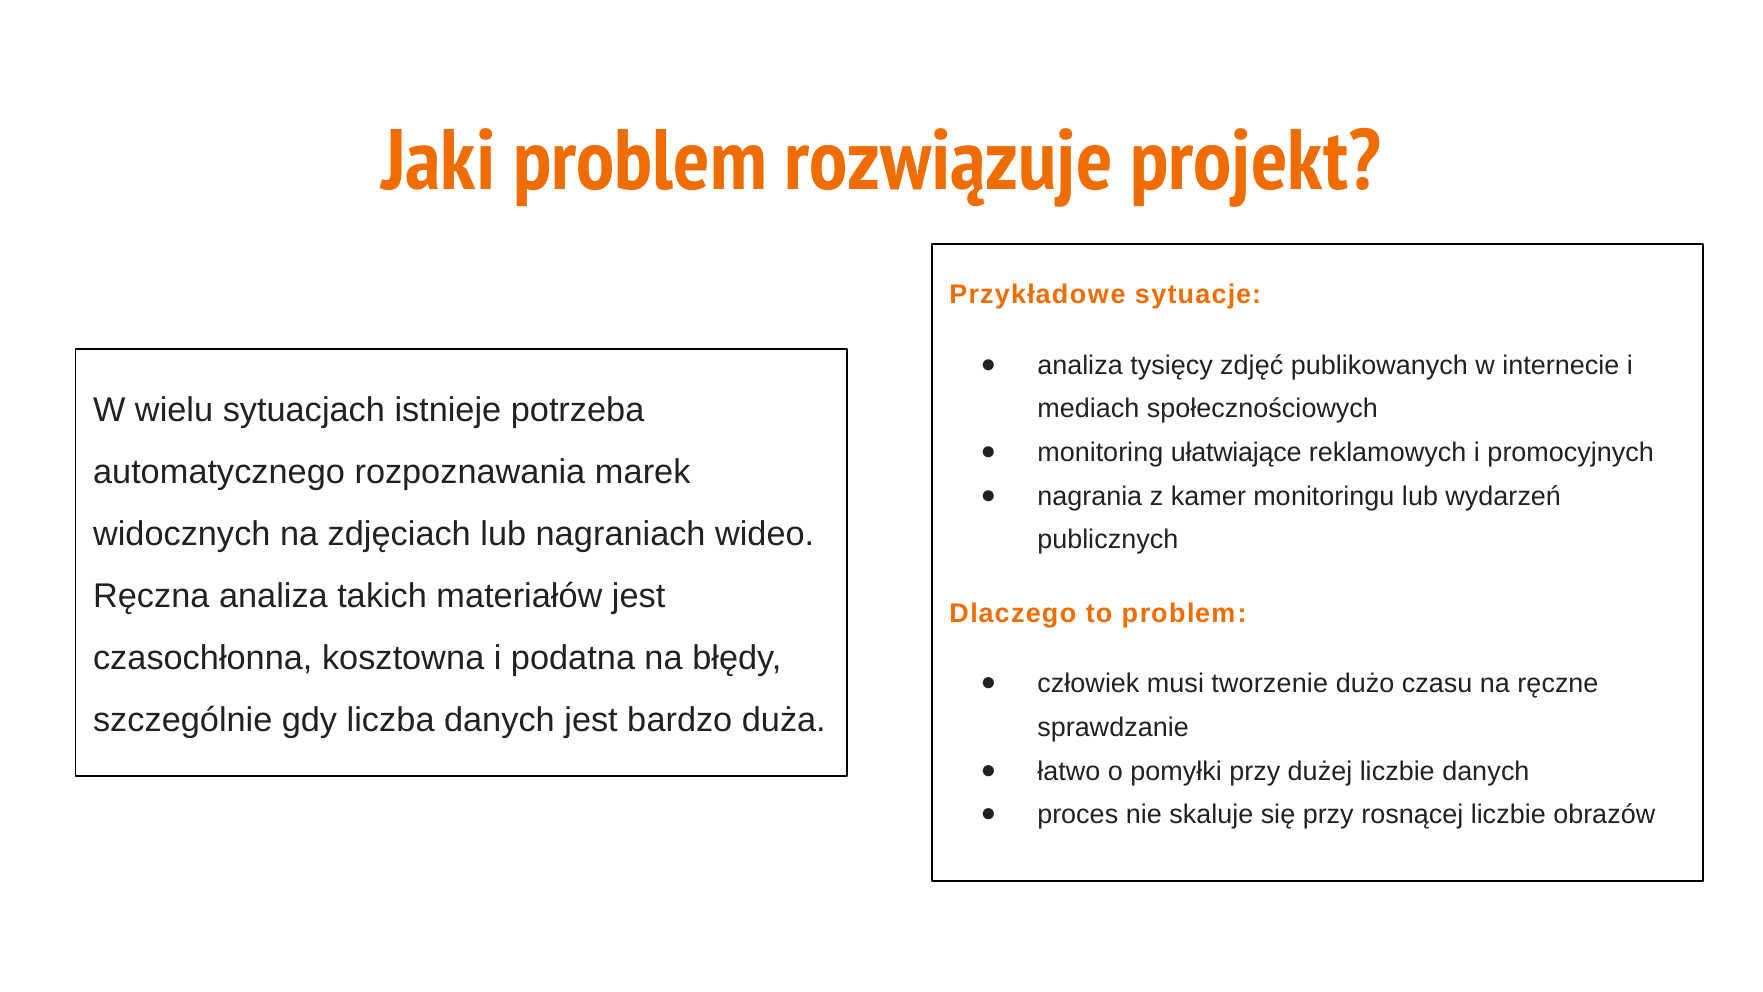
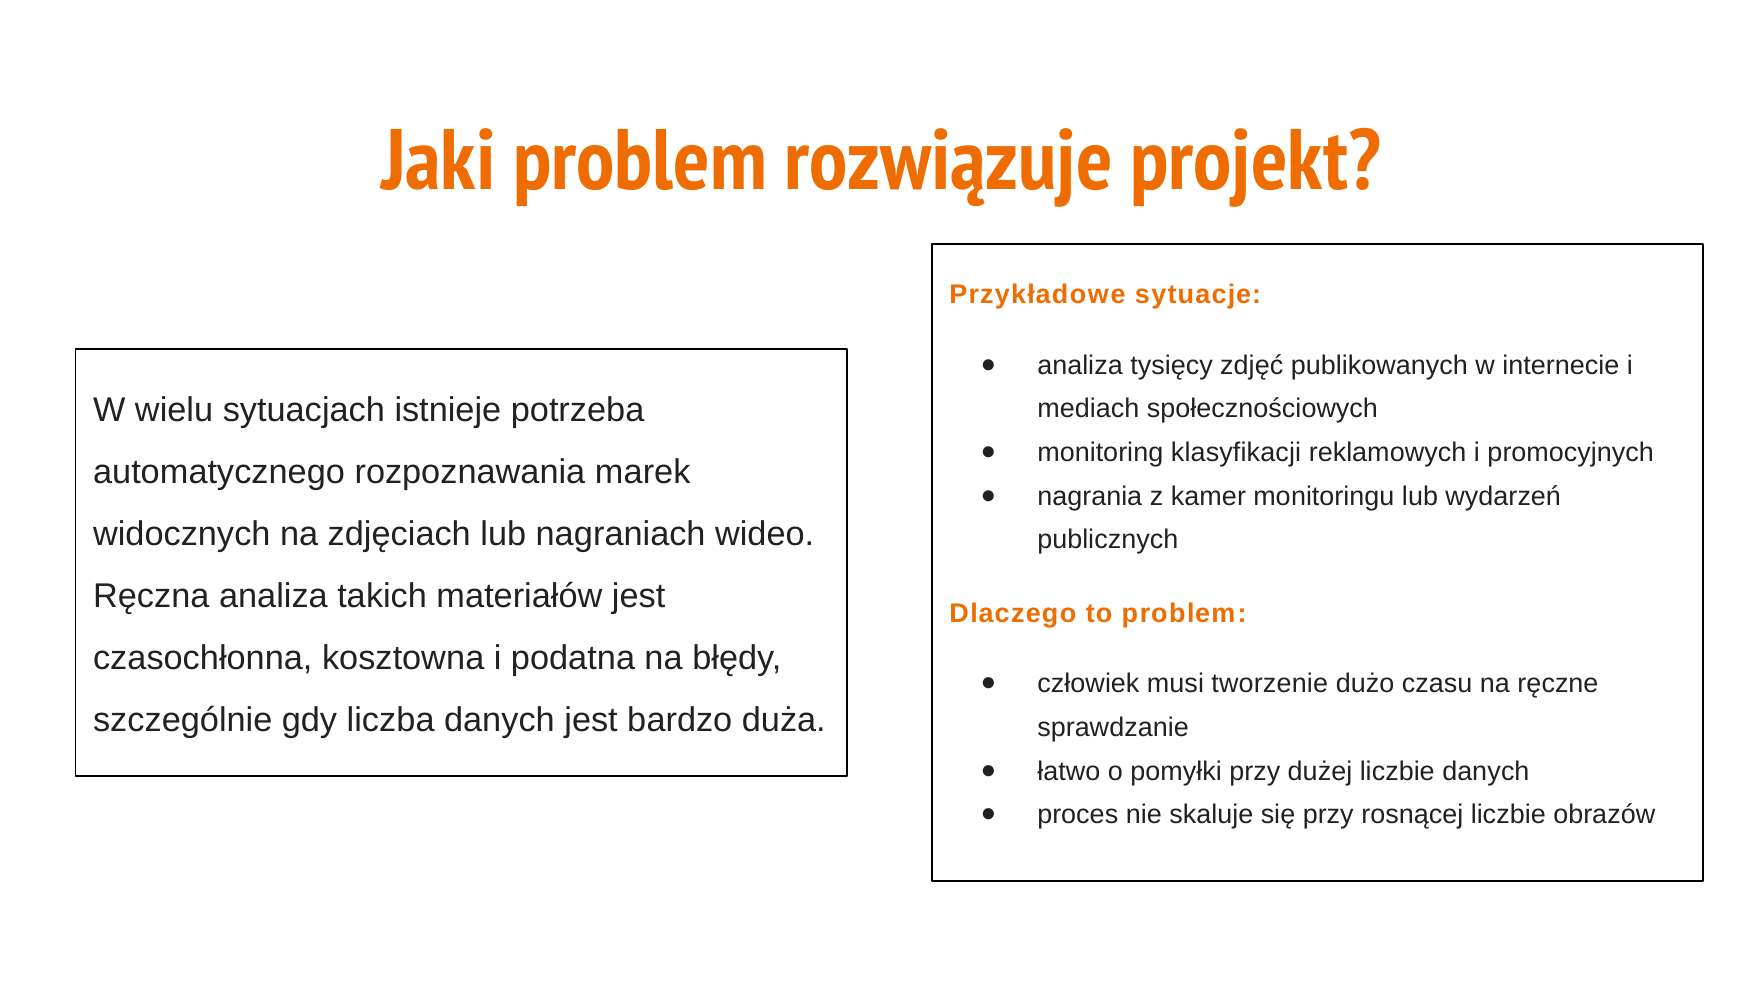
ułatwiające: ułatwiające -> klasyfikacji (1236, 452)
